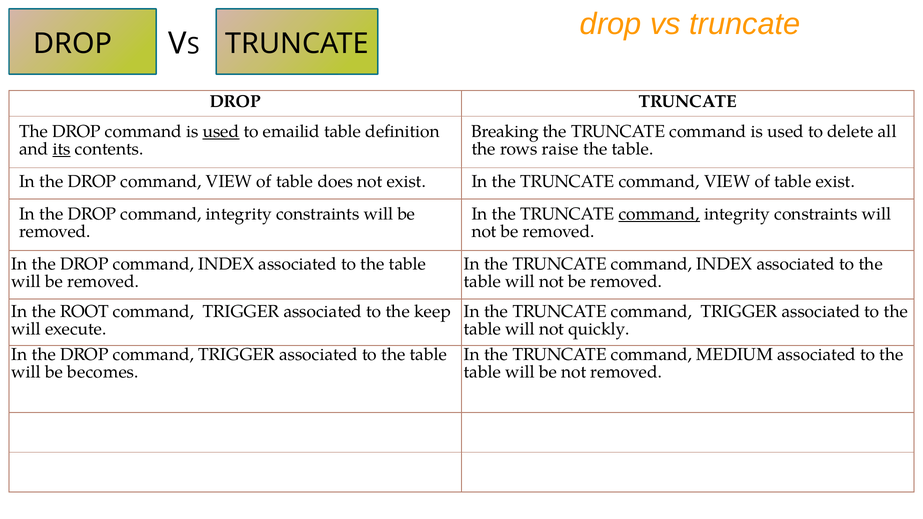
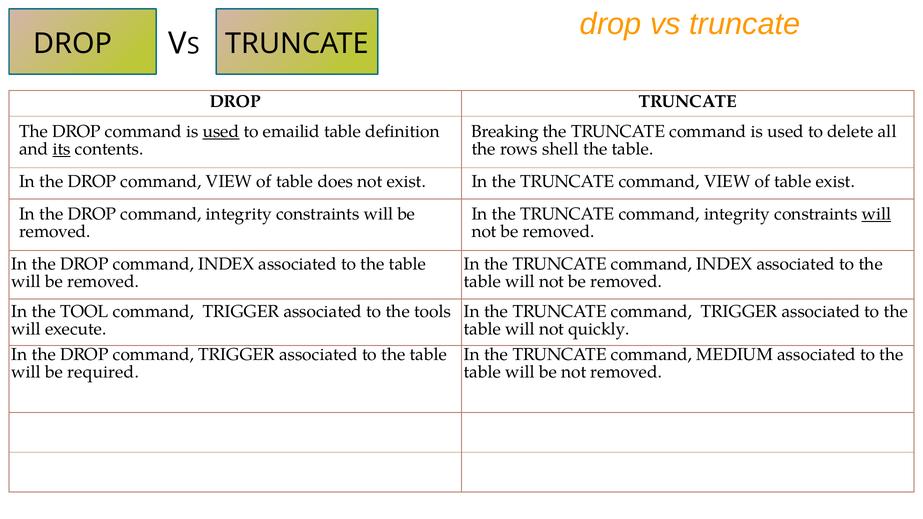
raise: raise -> shell (560, 149)
command underline: present -> none (659, 214)
will underline: none -> present (876, 214)
ROOT: ROOT -> TOOL (84, 312)
keep: keep -> tools (433, 312)
becomes: becomes -> required (103, 372)
